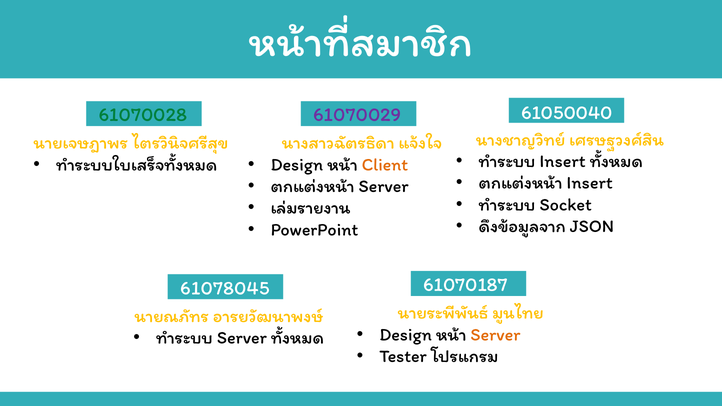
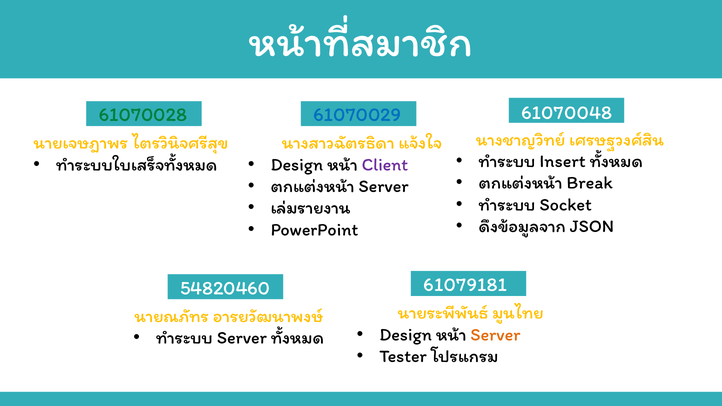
61050040: 61050040 -> 61070048 (567, 113)
61070029 colour: purple -> blue (357, 115)
Client colour: orange -> purple (385, 165)
Insert: Insert -> Break (590, 183)
61070187: 61070187 -> 61079181 (465, 285)
61078045: 61078045 -> 54820460 (225, 288)
